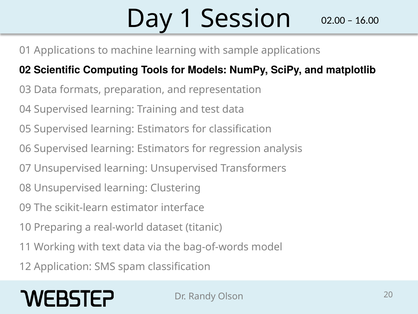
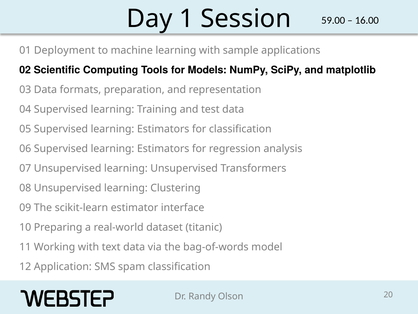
02.00: 02.00 -> 59.00 (333, 20)
01 Applications: Applications -> Deployment (64, 50)
